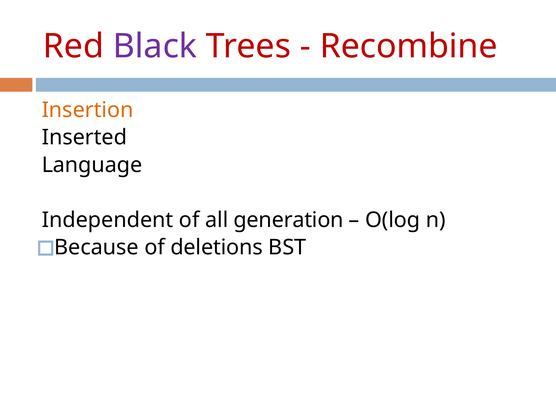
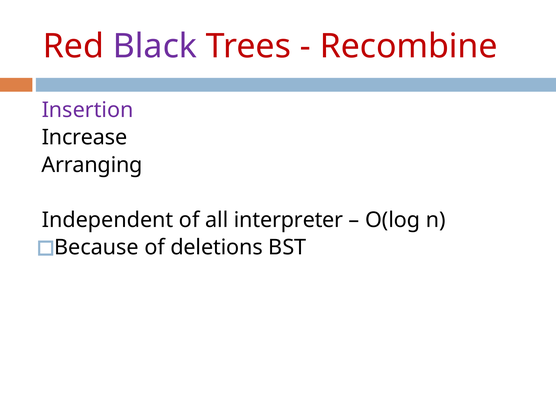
Insertion colour: orange -> purple (88, 110)
Inserted: Inserted -> Increase (84, 137)
Language: Language -> Arranging (92, 165)
generation: generation -> interpreter (289, 220)
